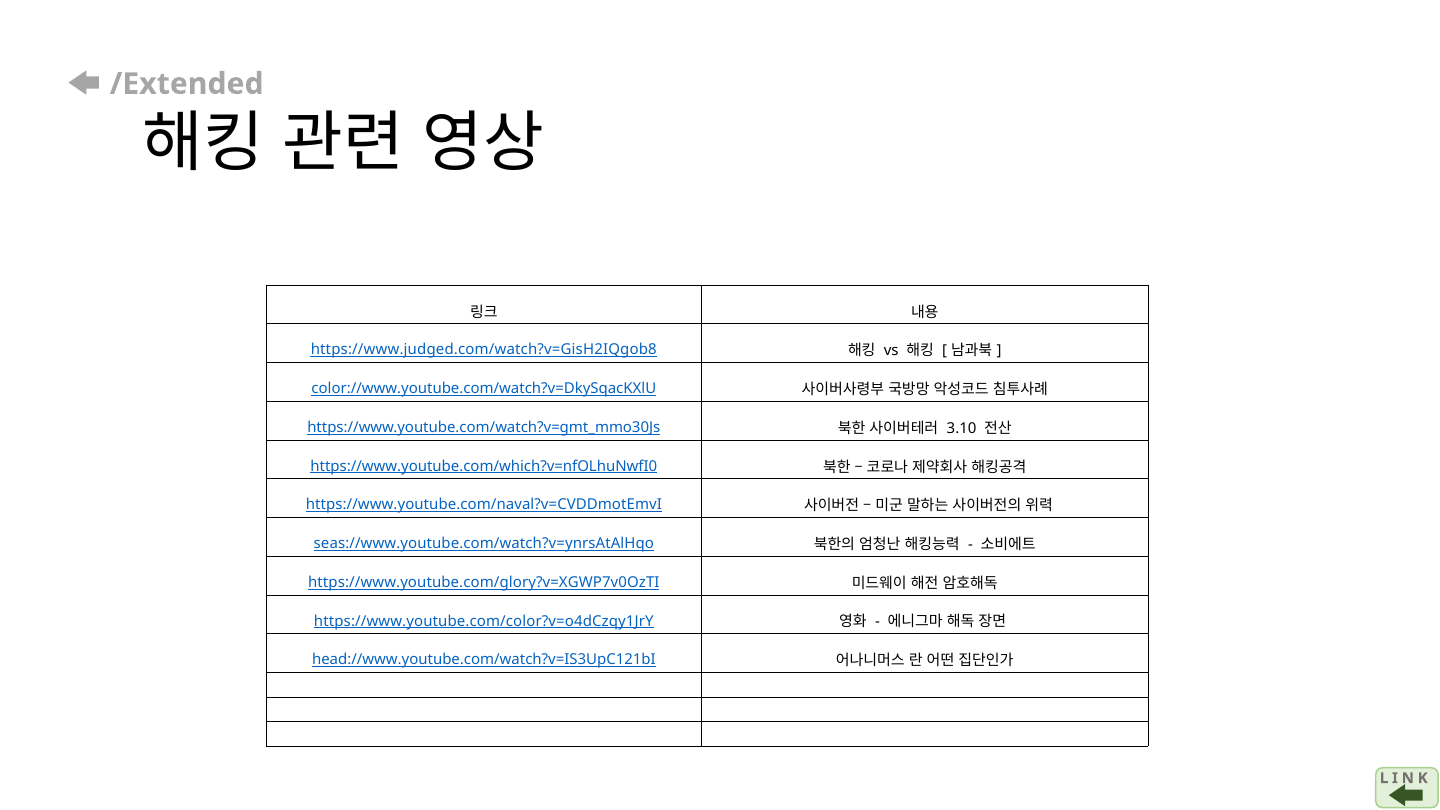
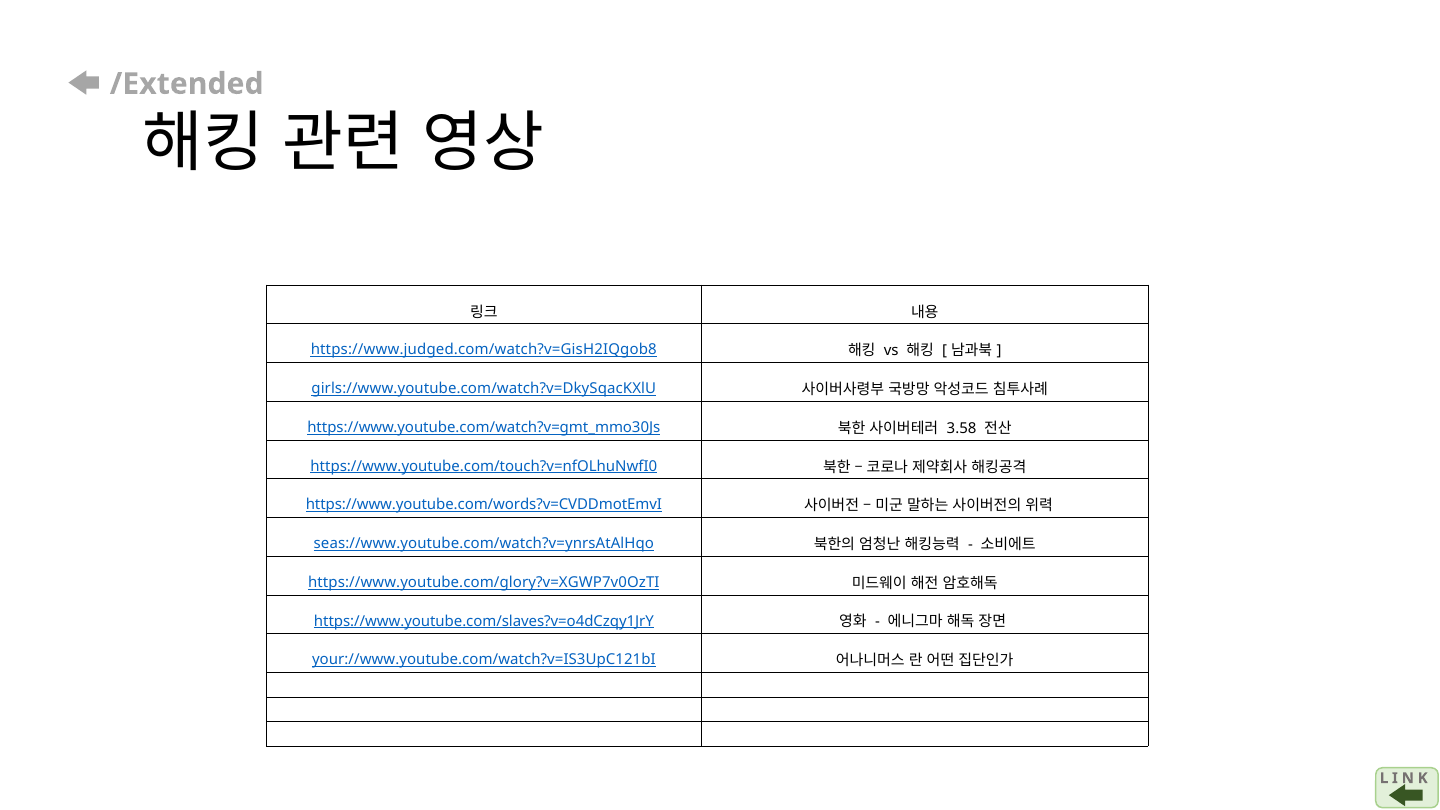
color://www.youtube.com/watch?v=DkySqacKXlU: color://www.youtube.com/watch?v=DkySqacKXlU -> girls://www.youtube.com/watch?v=DkySqacKXlU (484, 389)
3.10: 3.10 -> 3.58 (962, 428)
https://www.youtube.com/which?v=nfOLhuNwfI0: https://www.youtube.com/which?v=nfOLhuNwfI0 -> https://www.youtube.com/touch?v=nfOLhuNwfI0 (484, 466)
https://www.youtube.com/naval?v=CVDDmotEmvI: https://www.youtube.com/naval?v=CVDDmotEmvI -> https://www.youtube.com/words?v=CVDDmotEmvI (484, 505)
https://www.youtube.com/color?v=o4dCzqy1JrY: https://www.youtube.com/color?v=o4dCzqy1JrY -> https://www.youtube.com/slaves?v=o4dCzqy1JrY (484, 621)
head://www.youtube.com/watch?v=IS3UpC121bI: head://www.youtube.com/watch?v=IS3UpC121bI -> your://www.youtube.com/watch?v=IS3UpC121bI (484, 660)
